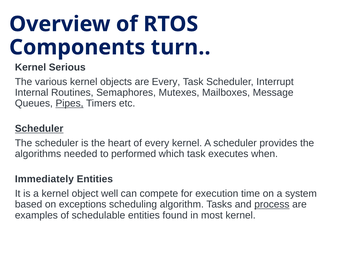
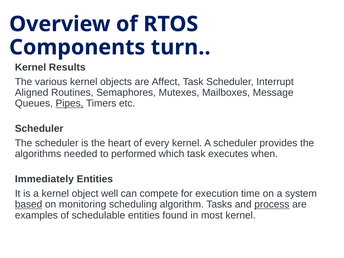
Serious: Serious -> Results (67, 67)
are Every: Every -> Affect (166, 82)
Internal: Internal -> Aligned (32, 93)
Scheduler underline: present -> none (39, 129)
based underline: none -> present (29, 204)
exceptions: exceptions -> monitoring (83, 204)
